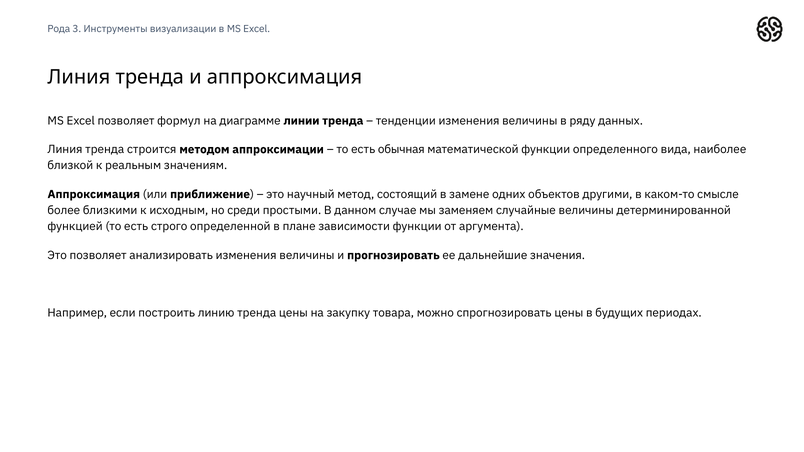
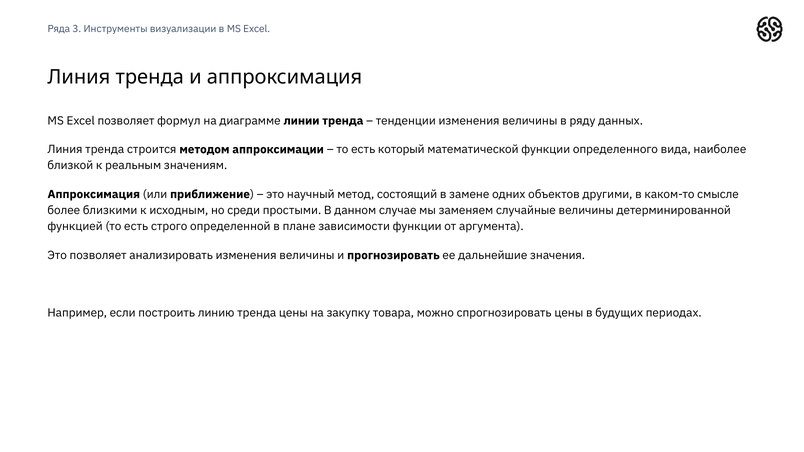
Рода: Рода -> Ряда (59, 29)
обычная: обычная -> который (401, 149)
